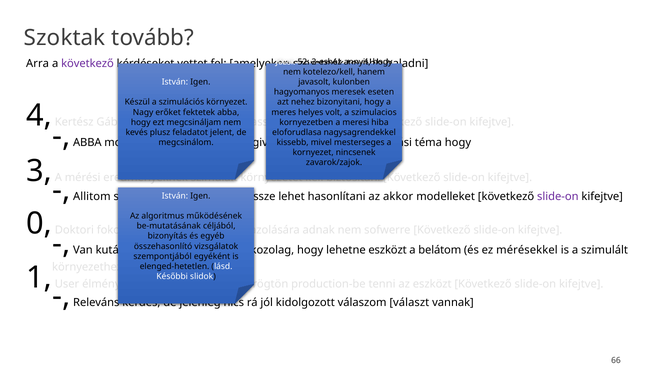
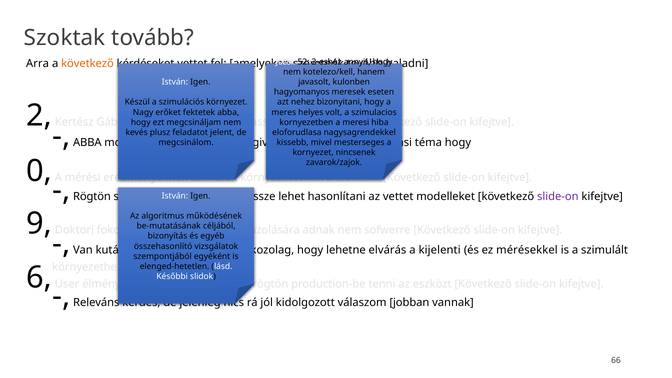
következő colour: purple -> orange (88, 63)
4: 4 -> 2 (39, 116)
3: 3 -> 0 (39, 171)
Allitom: Allitom -> Rögtön (92, 197)
az akkor: akkor -> vettet (398, 197)
0: 0 -> 9 (39, 224)
lehetne eszközt: eszközt -> elvárás (387, 250)
belátom: belátom -> kijelenti (440, 250)
1: 1 -> 6 (39, 278)
választ: választ -> jobban (409, 303)
